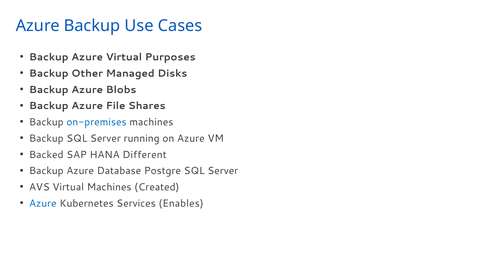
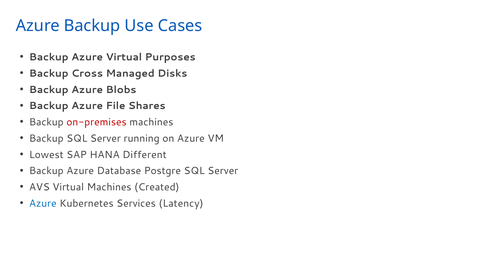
Other: Other -> Cross (87, 73)
on-premises colour: blue -> red (96, 122)
Backed: Backed -> Lowest (46, 154)
Enables: Enables -> Latency (181, 203)
